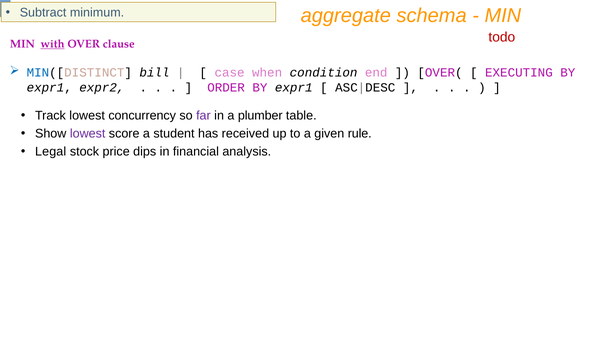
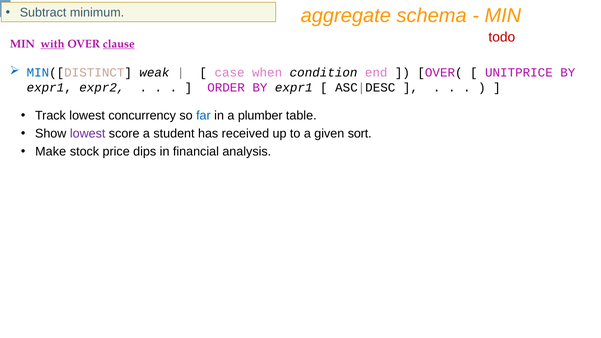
clause underline: none -> present (119, 44)
bill: bill -> weak (154, 73)
EXECUTING: EXECUTING -> UNITPRICE (519, 73)
far colour: purple -> blue (203, 116)
rule: rule -> sort (360, 134)
Legal: Legal -> Make (51, 152)
